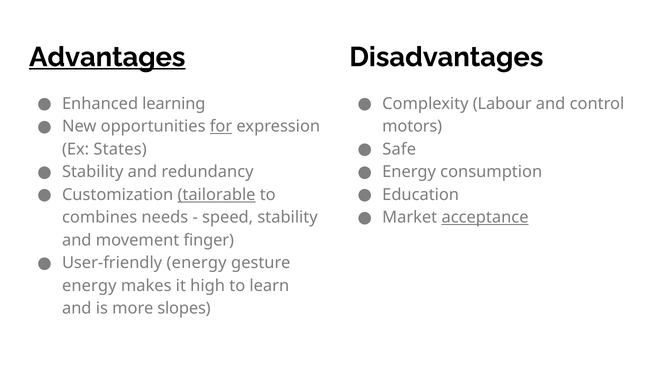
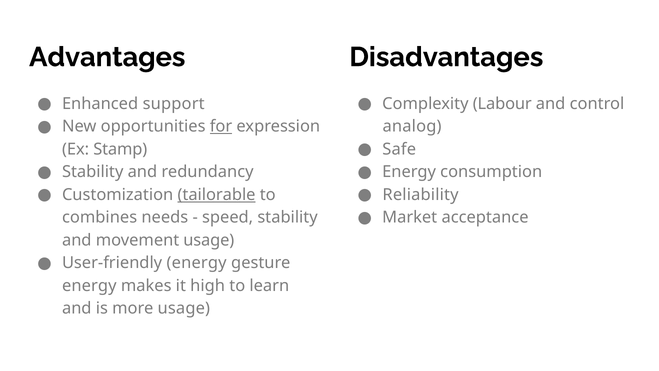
Advantages underline: present -> none (107, 57)
learning: learning -> support (174, 104)
motors: motors -> analog (412, 126)
States: States -> Stamp (120, 149)
Education: Education -> Reliability (421, 195)
acceptance underline: present -> none (485, 217)
movement finger: finger -> usage (209, 240)
more slopes: slopes -> usage (184, 308)
